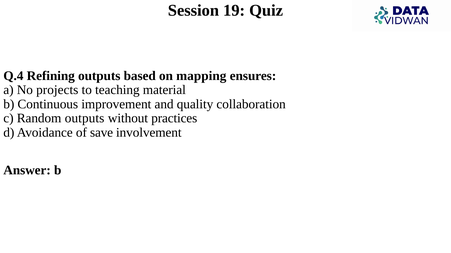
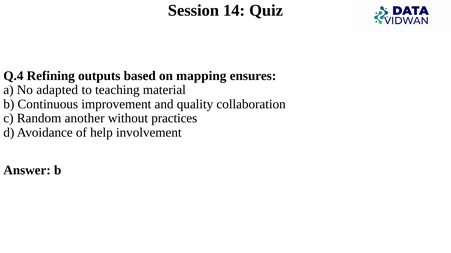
19: 19 -> 14 (234, 10)
projects: projects -> adapted (57, 90)
Random outputs: outputs -> another (85, 119)
save: save -> help (101, 133)
